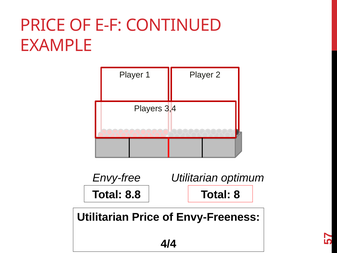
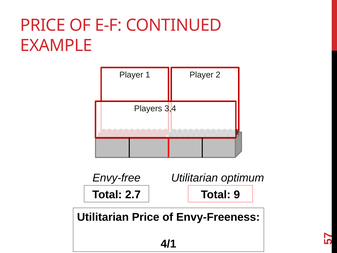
8.8: 8.8 -> 2.7 (133, 194)
8: 8 -> 9 (237, 194)
4/4: 4/4 -> 4/1 (168, 244)
